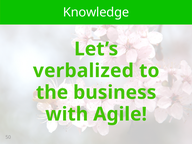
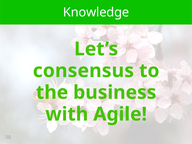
verbalized: verbalized -> consensus (83, 71)
